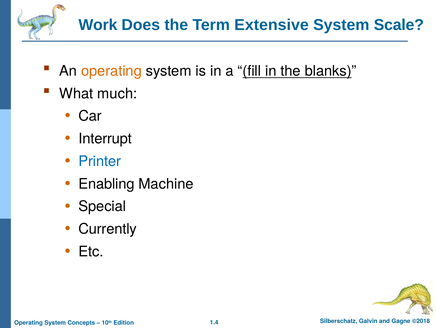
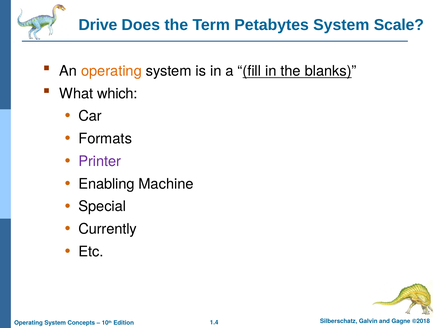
Work: Work -> Drive (98, 25)
Extensive: Extensive -> Petabytes (272, 25)
much: much -> which (117, 93)
Interrupt: Interrupt -> Formats (105, 139)
Printer colour: blue -> purple (100, 161)
